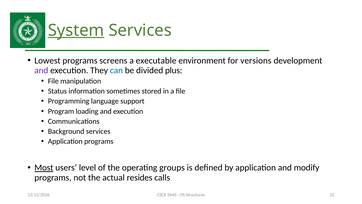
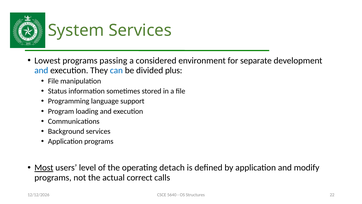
System underline: present -> none (76, 30)
screens: screens -> passing (113, 60)
executable: executable -> considered (156, 60)
versions: versions -> separate (256, 60)
and colour: purple -> blue (41, 70)
groups: groups -> detach (172, 167)
resides: resides -> correct (140, 177)
